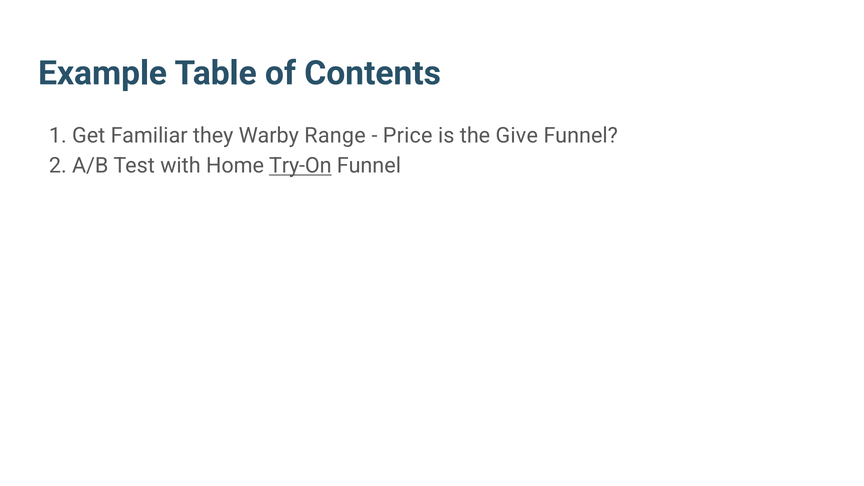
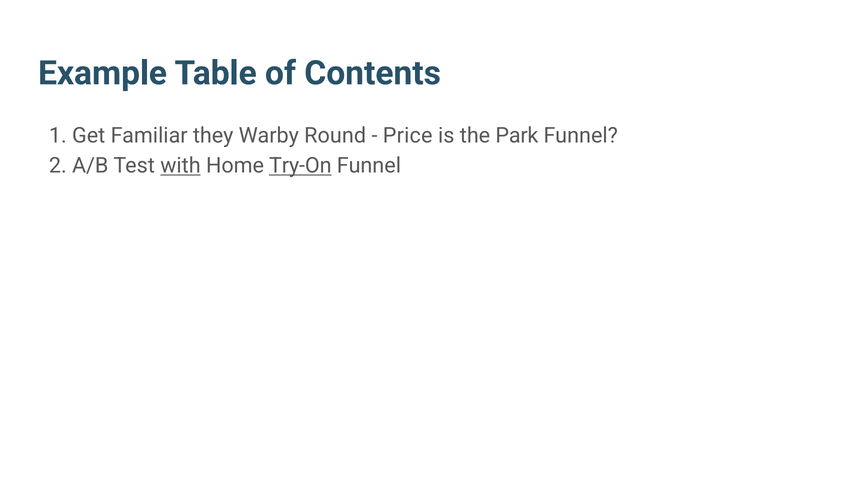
Range: Range -> Round (335, 136)
Give: Give -> Park (517, 136)
with underline: none -> present (180, 166)
